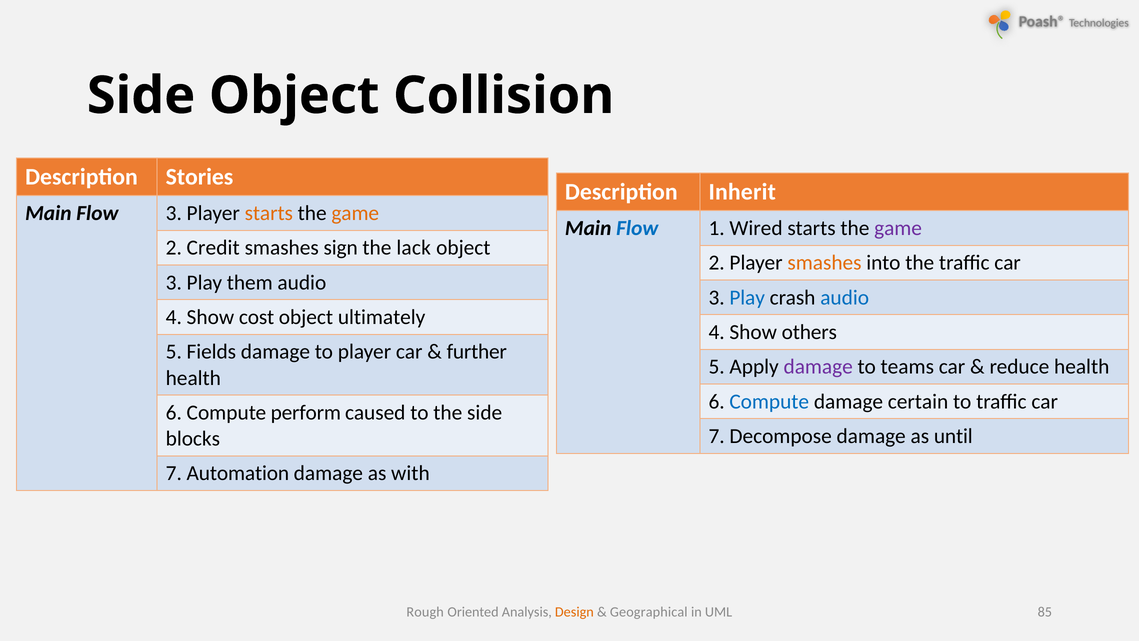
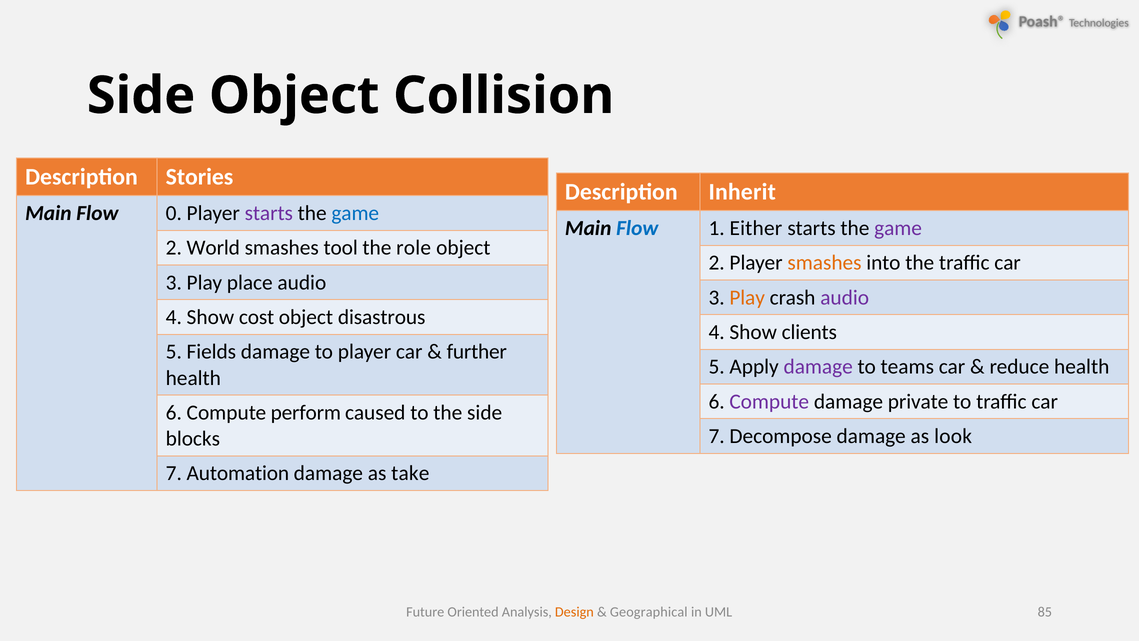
Flow 3: 3 -> 0 (174, 213)
starts colour: orange -> purple (269, 213)
game colour: orange -> blue (355, 213)
Wired: Wired -> Either (756, 228)
Credit: Credit -> World (213, 248)
sign: sign -> tool (341, 248)
lack: lack -> role (414, 248)
them: them -> place (250, 282)
Play colour: blue -> orange (747, 297)
audio colour: blue -> purple (845, 297)
ultimately: ultimately -> disastrous (382, 317)
others: others -> clients (809, 332)
Compute colour: blue -> purple (769, 401)
certain: certain -> private (918, 401)
until: until -> look (953, 436)
with: with -> take (410, 473)
Rough: Rough -> Future (425, 612)
